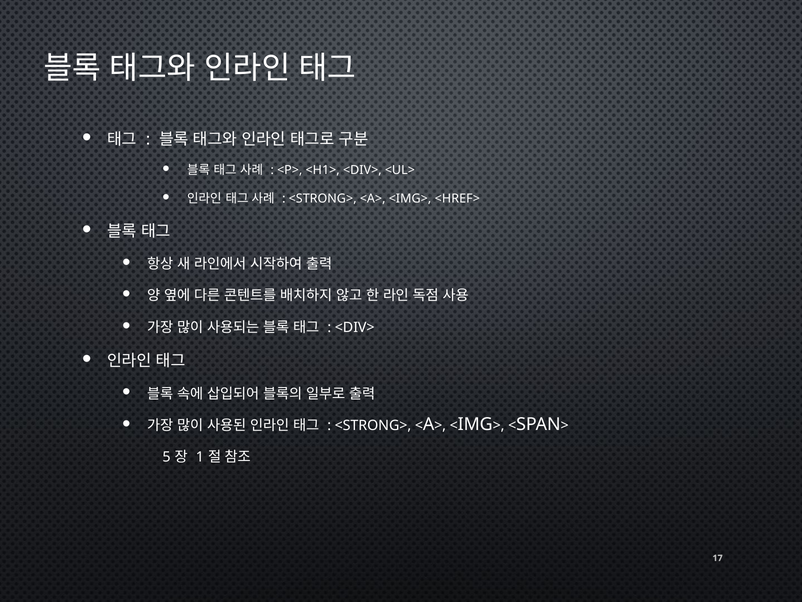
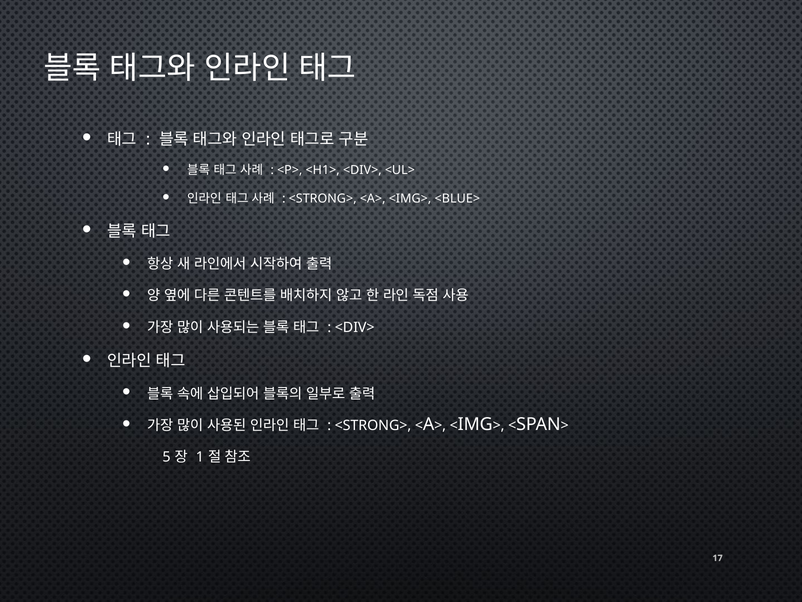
<HREF>: <HREF> -> <BLUE> (457, 199)
